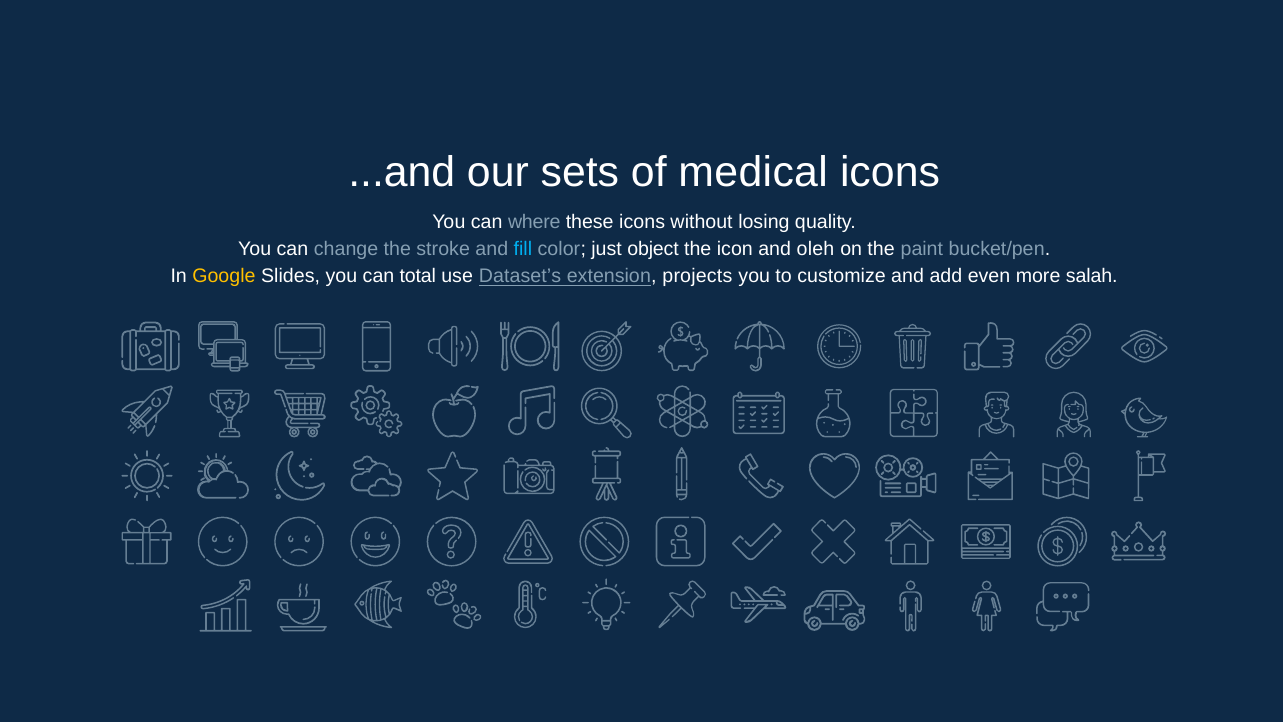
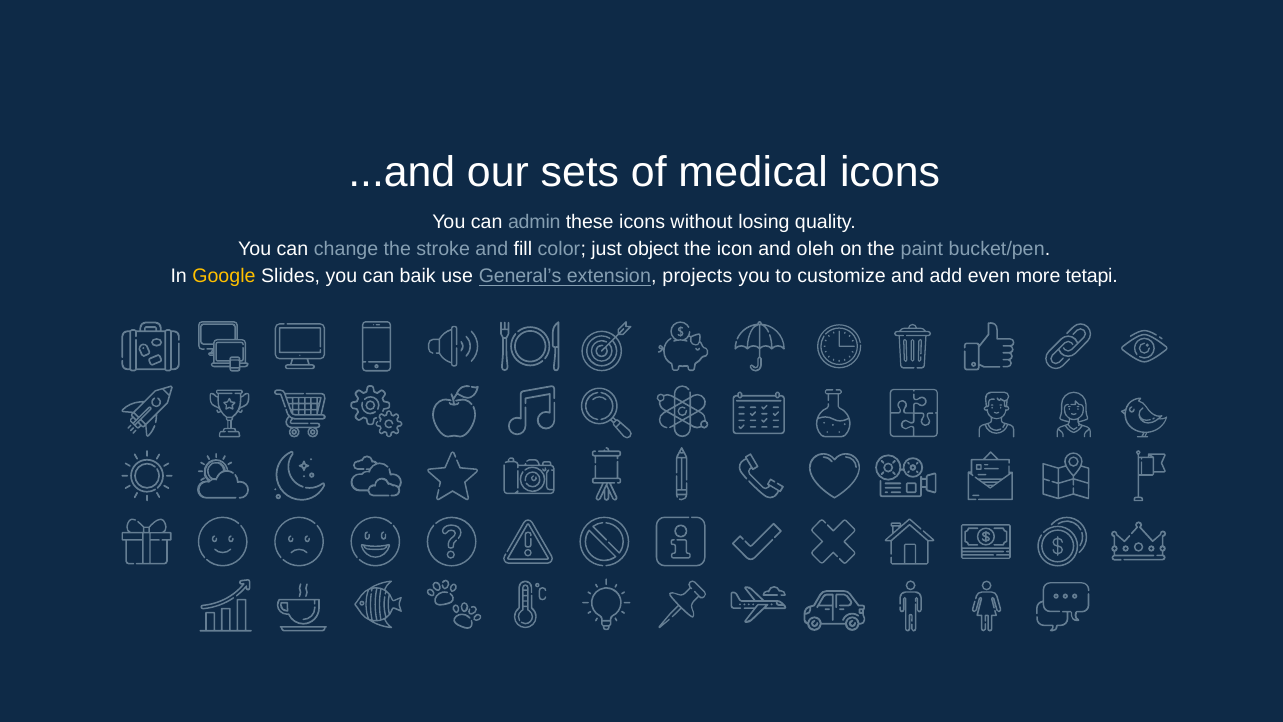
where: where -> admin (534, 222)
fill colour: light blue -> white (523, 249)
total: total -> baik (418, 276)
Dataset’s: Dataset’s -> General’s (520, 276)
salah: salah -> tetapi (1092, 276)
